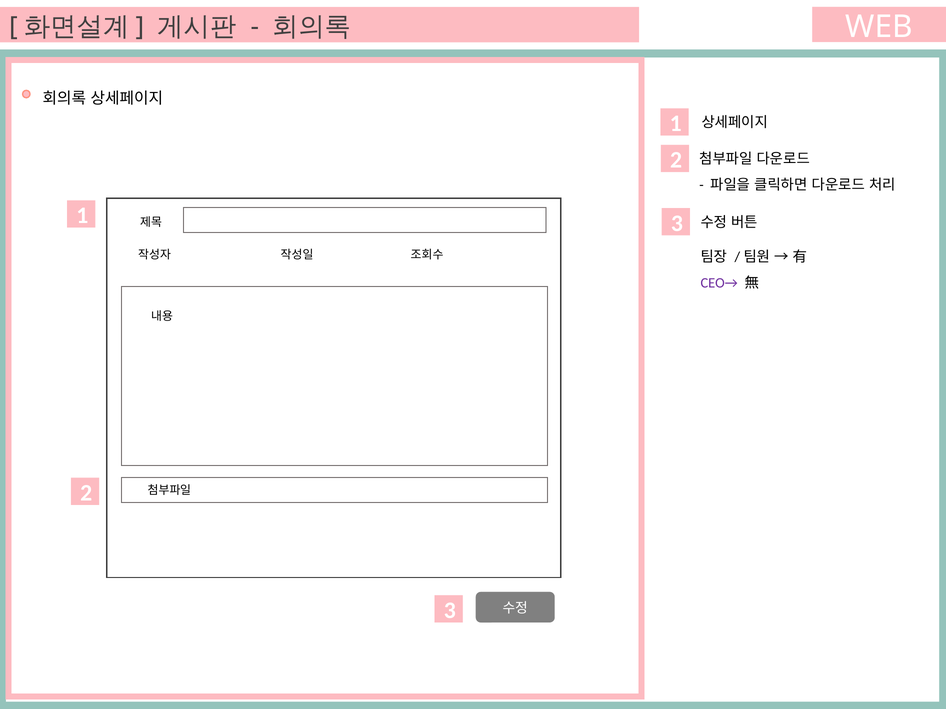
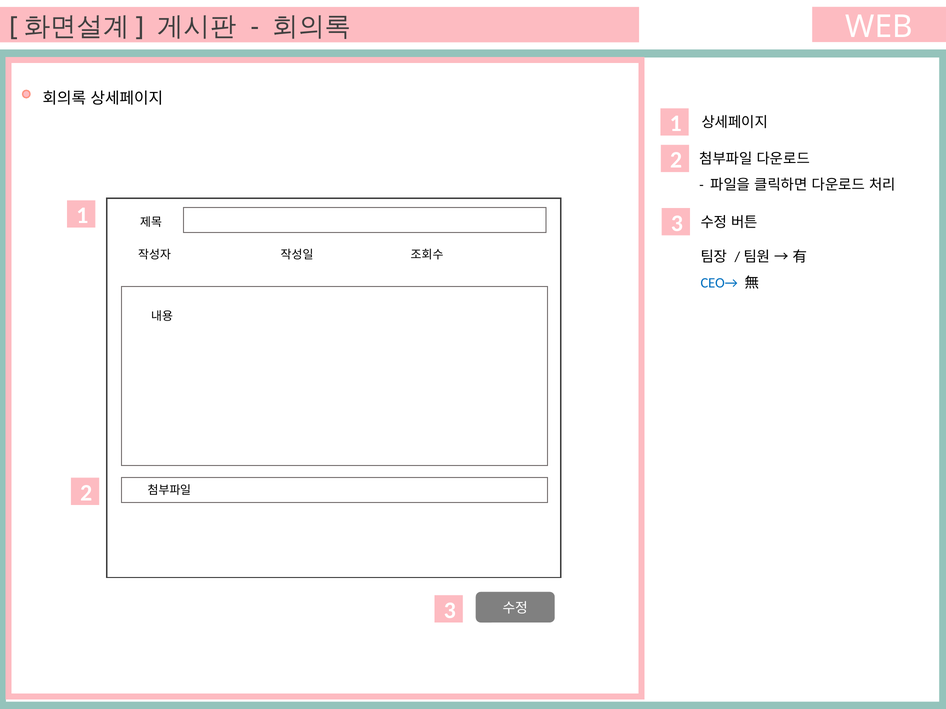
CEO→ colour: purple -> blue (719, 283)
